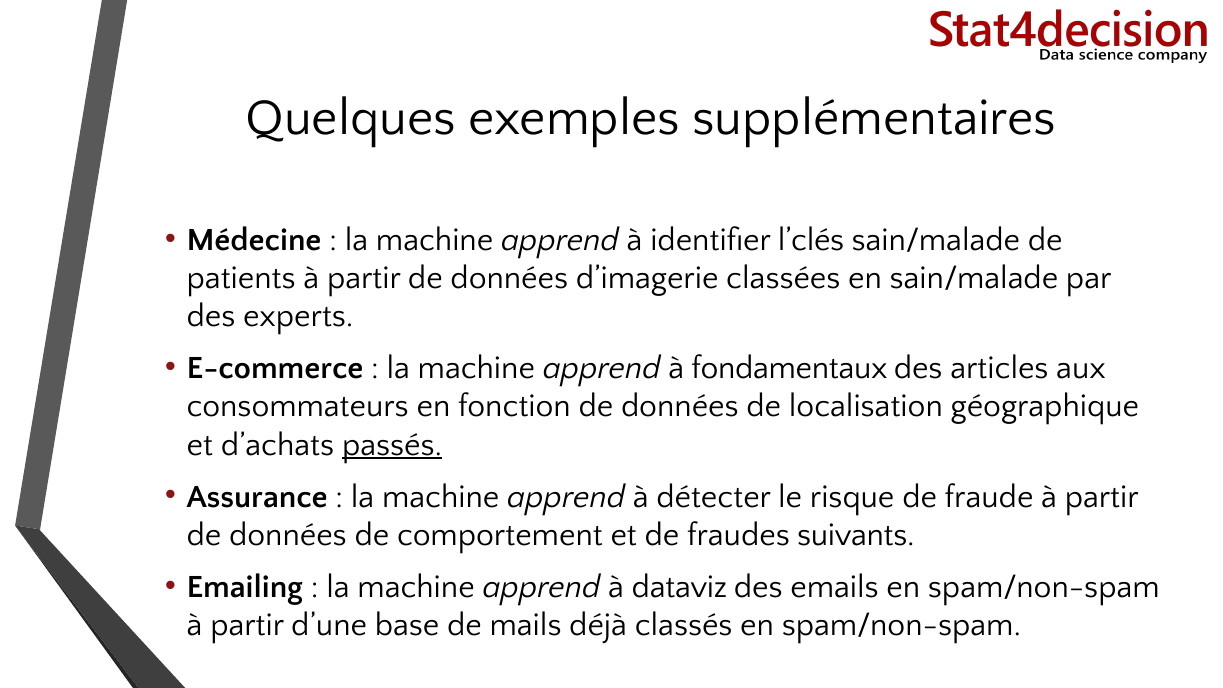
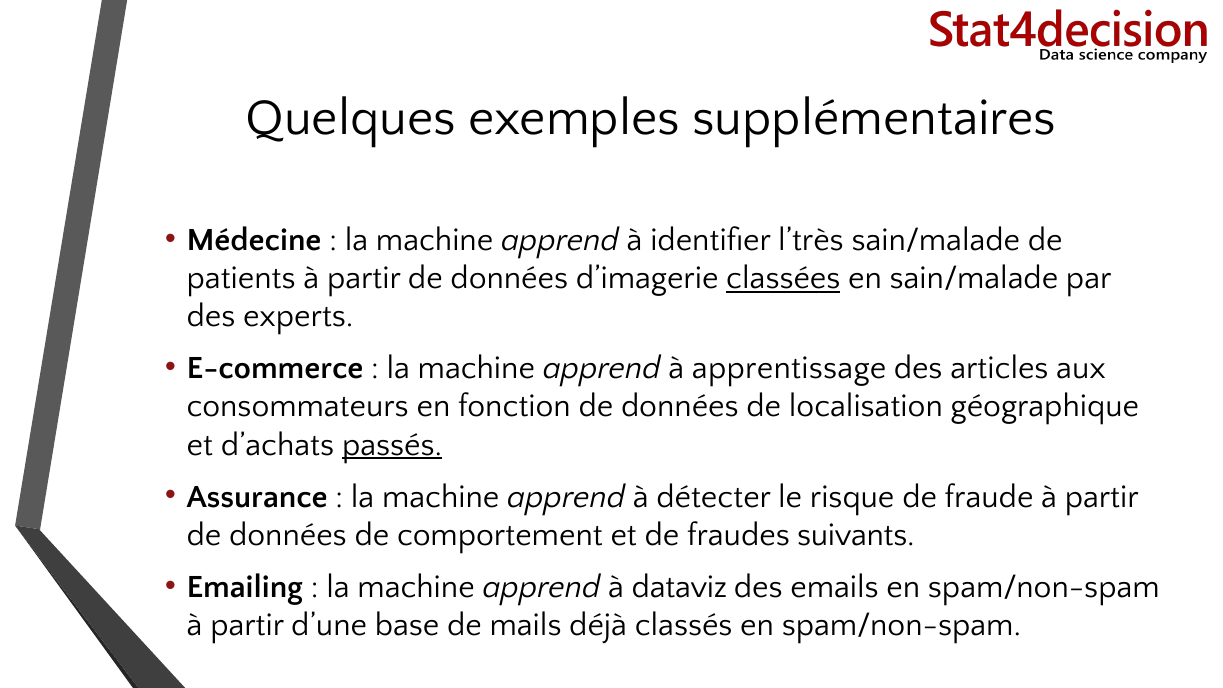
l’clés: l’clés -> l’très (811, 240)
classées underline: none -> present (783, 278)
fondamentaux: fondamentaux -> apprentissage (789, 368)
